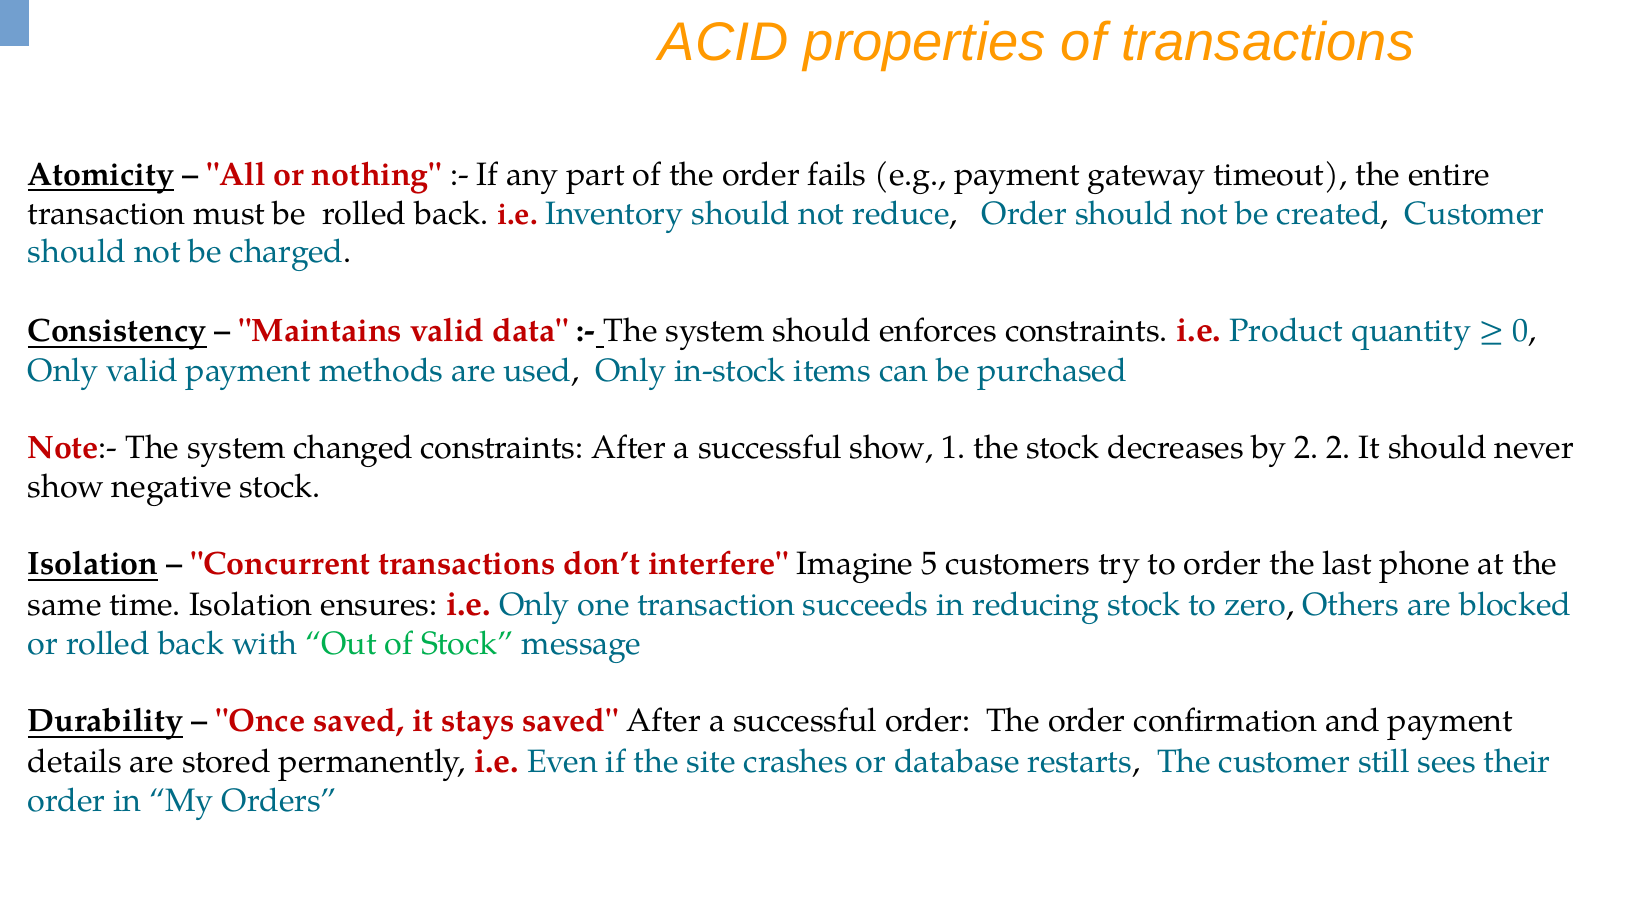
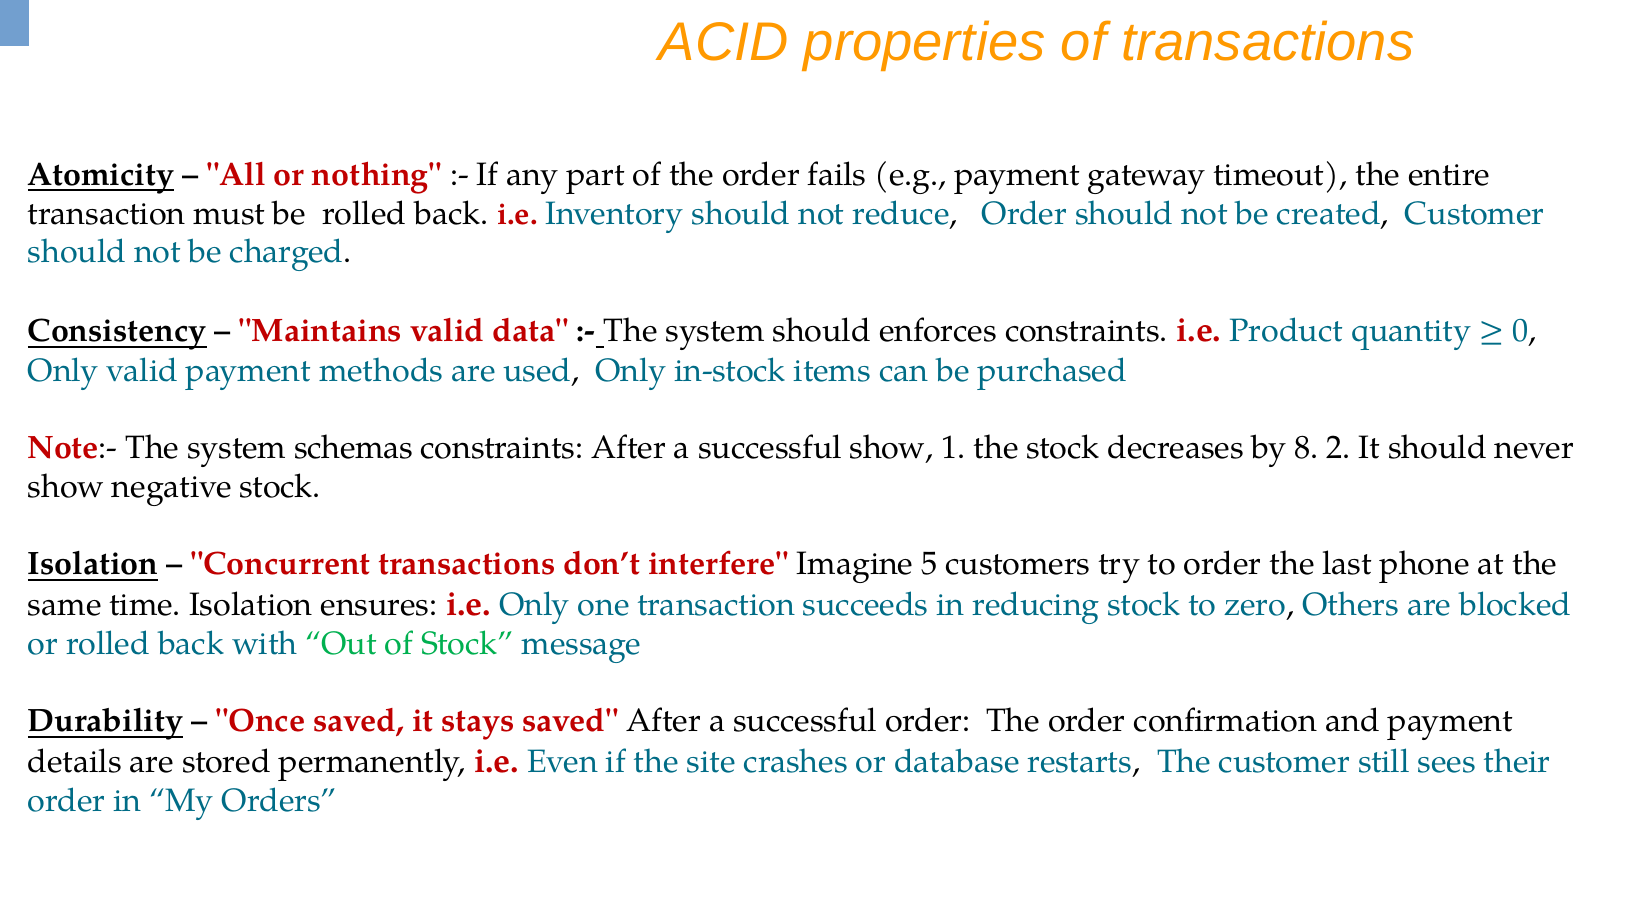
changed: changed -> schemas (354, 448)
by 2: 2 -> 8 (1307, 448)
